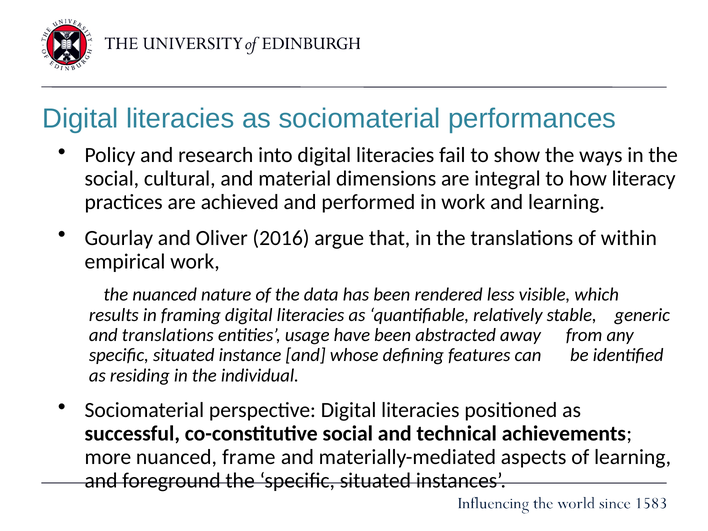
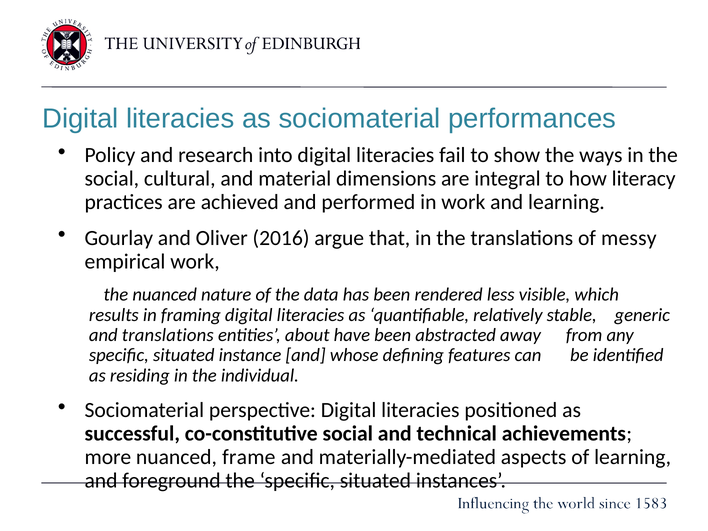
within: within -> messy (629, 238)
usage: usage -> about (307, 335)
